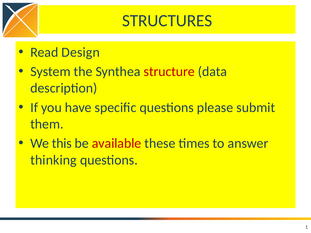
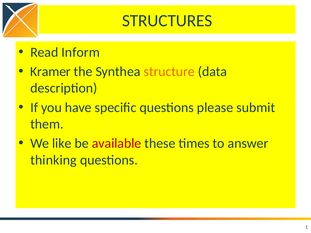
Design: Design -> Inform (81, 52)
System: System -> Kramer (50, 72)
structure colour: red -> orange (169, 72)
this: this -> like (62, 144)
